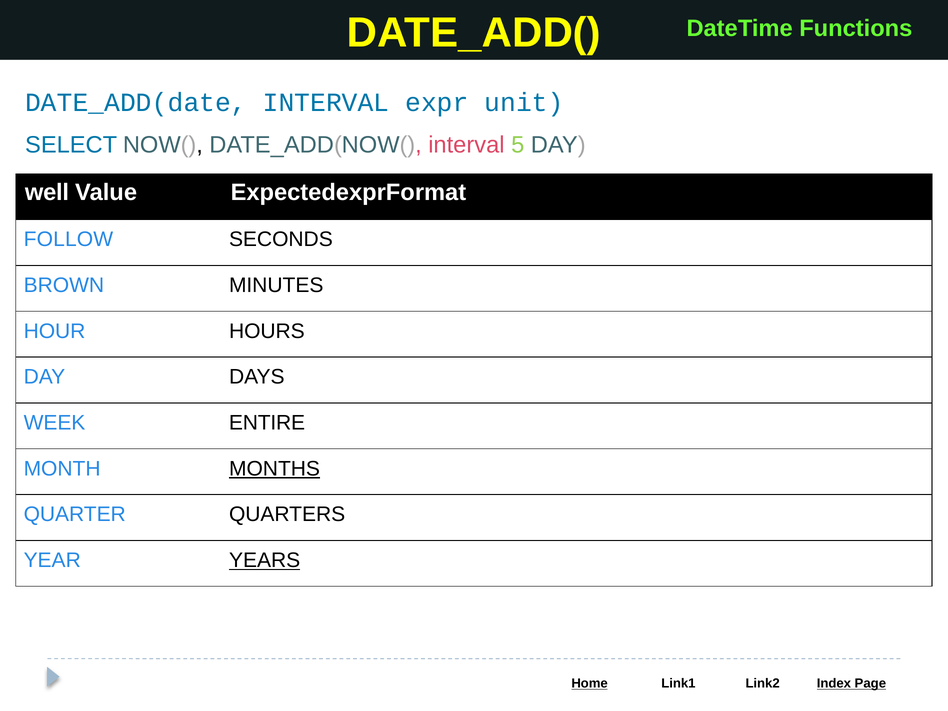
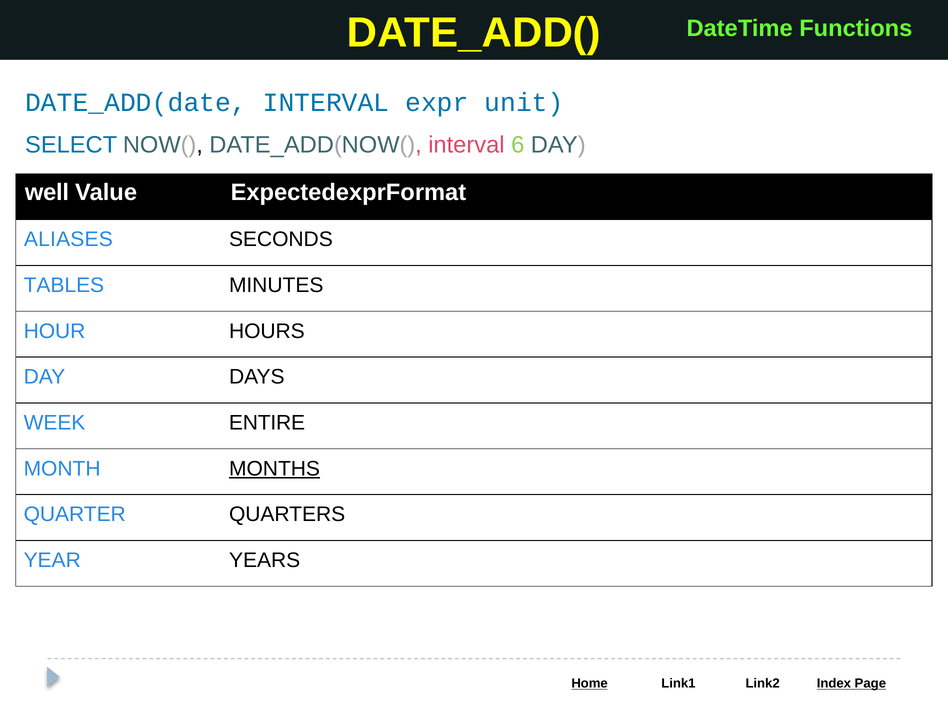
5: 5 -> 6 (518, 145)
FOLLOW: FOLLOW -> ALIASES (68, 240)
BROWN: BROWN -> TABLES (64, 285)
YEARS underline: present -> none (265, 560)
